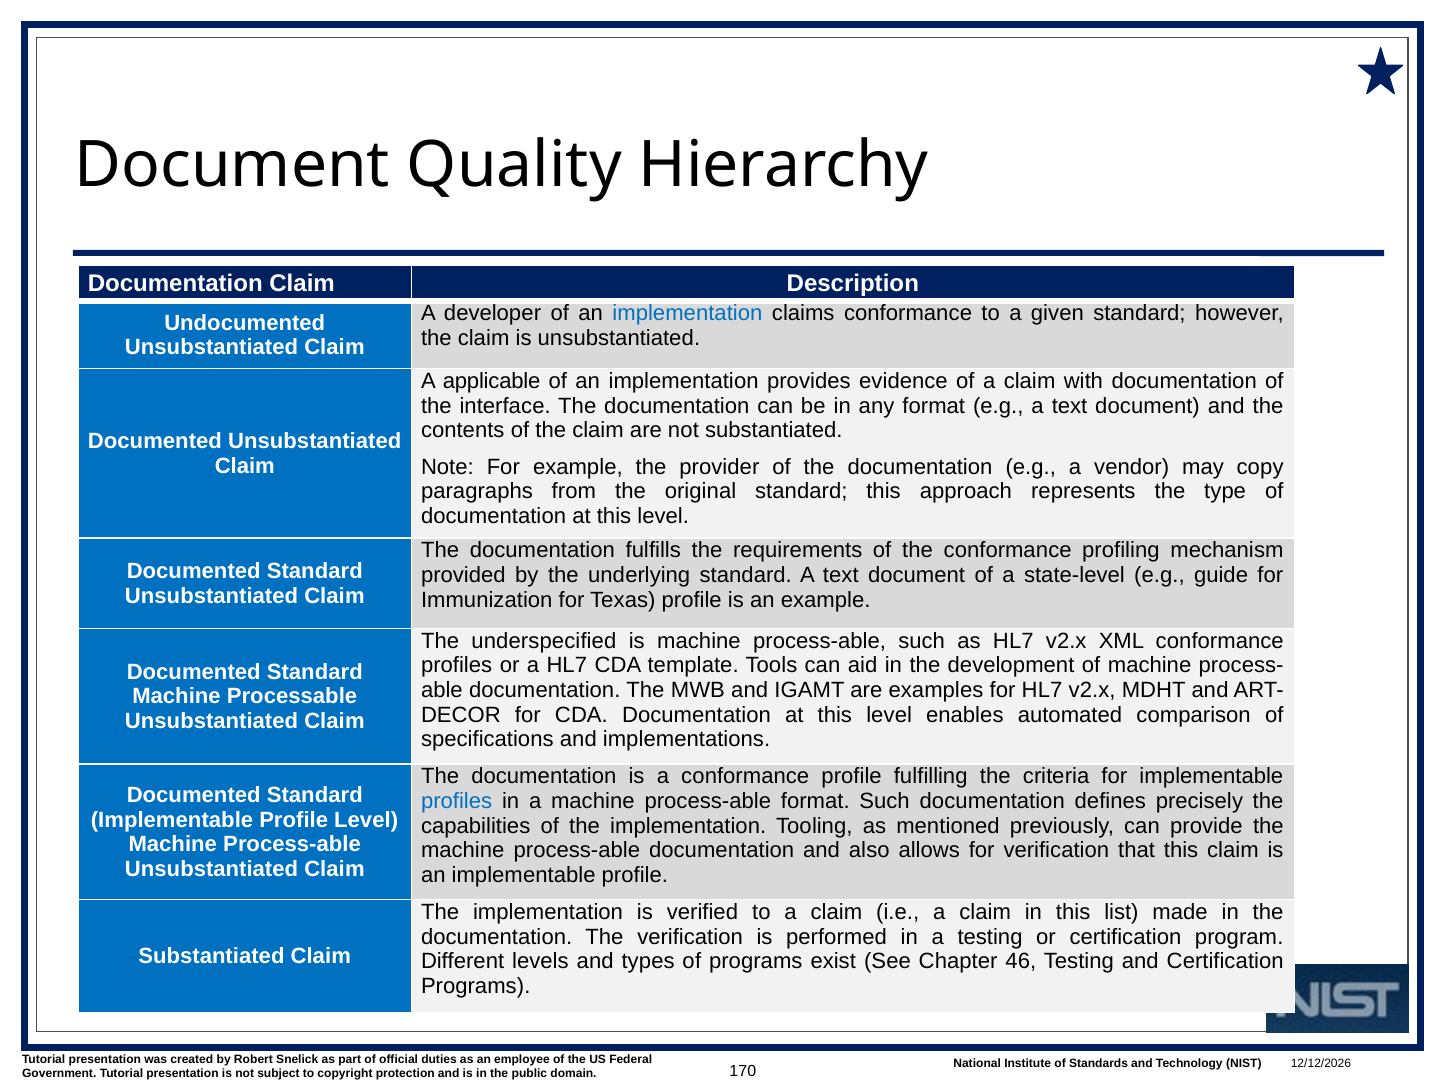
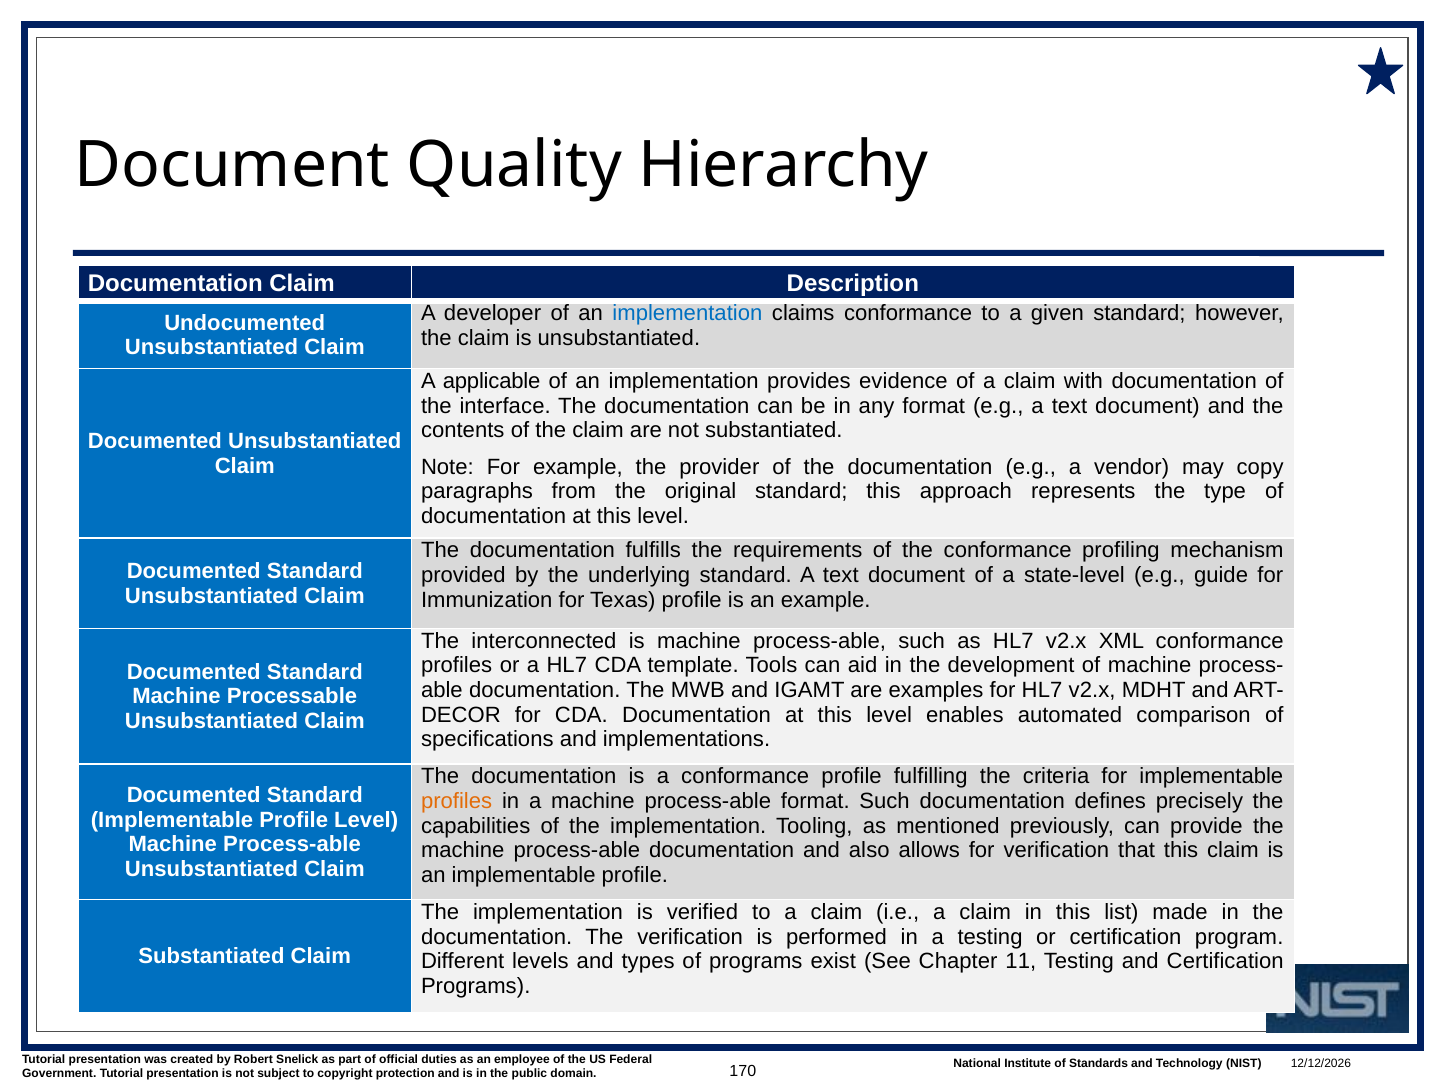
underspecified: underspecified -> interconnected (544, 641)
profiles colour: blue -> orange (457, 801)
46: 46 -> 11 (1021, 961)
